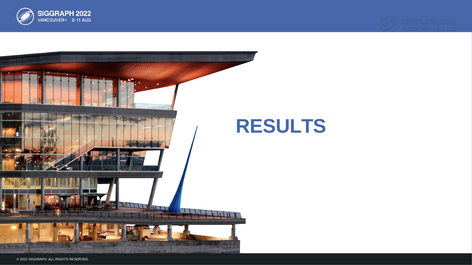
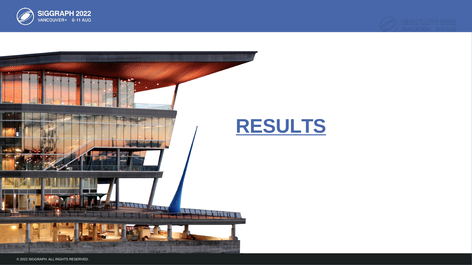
RESULTS underline: none -> present (281, 127)
